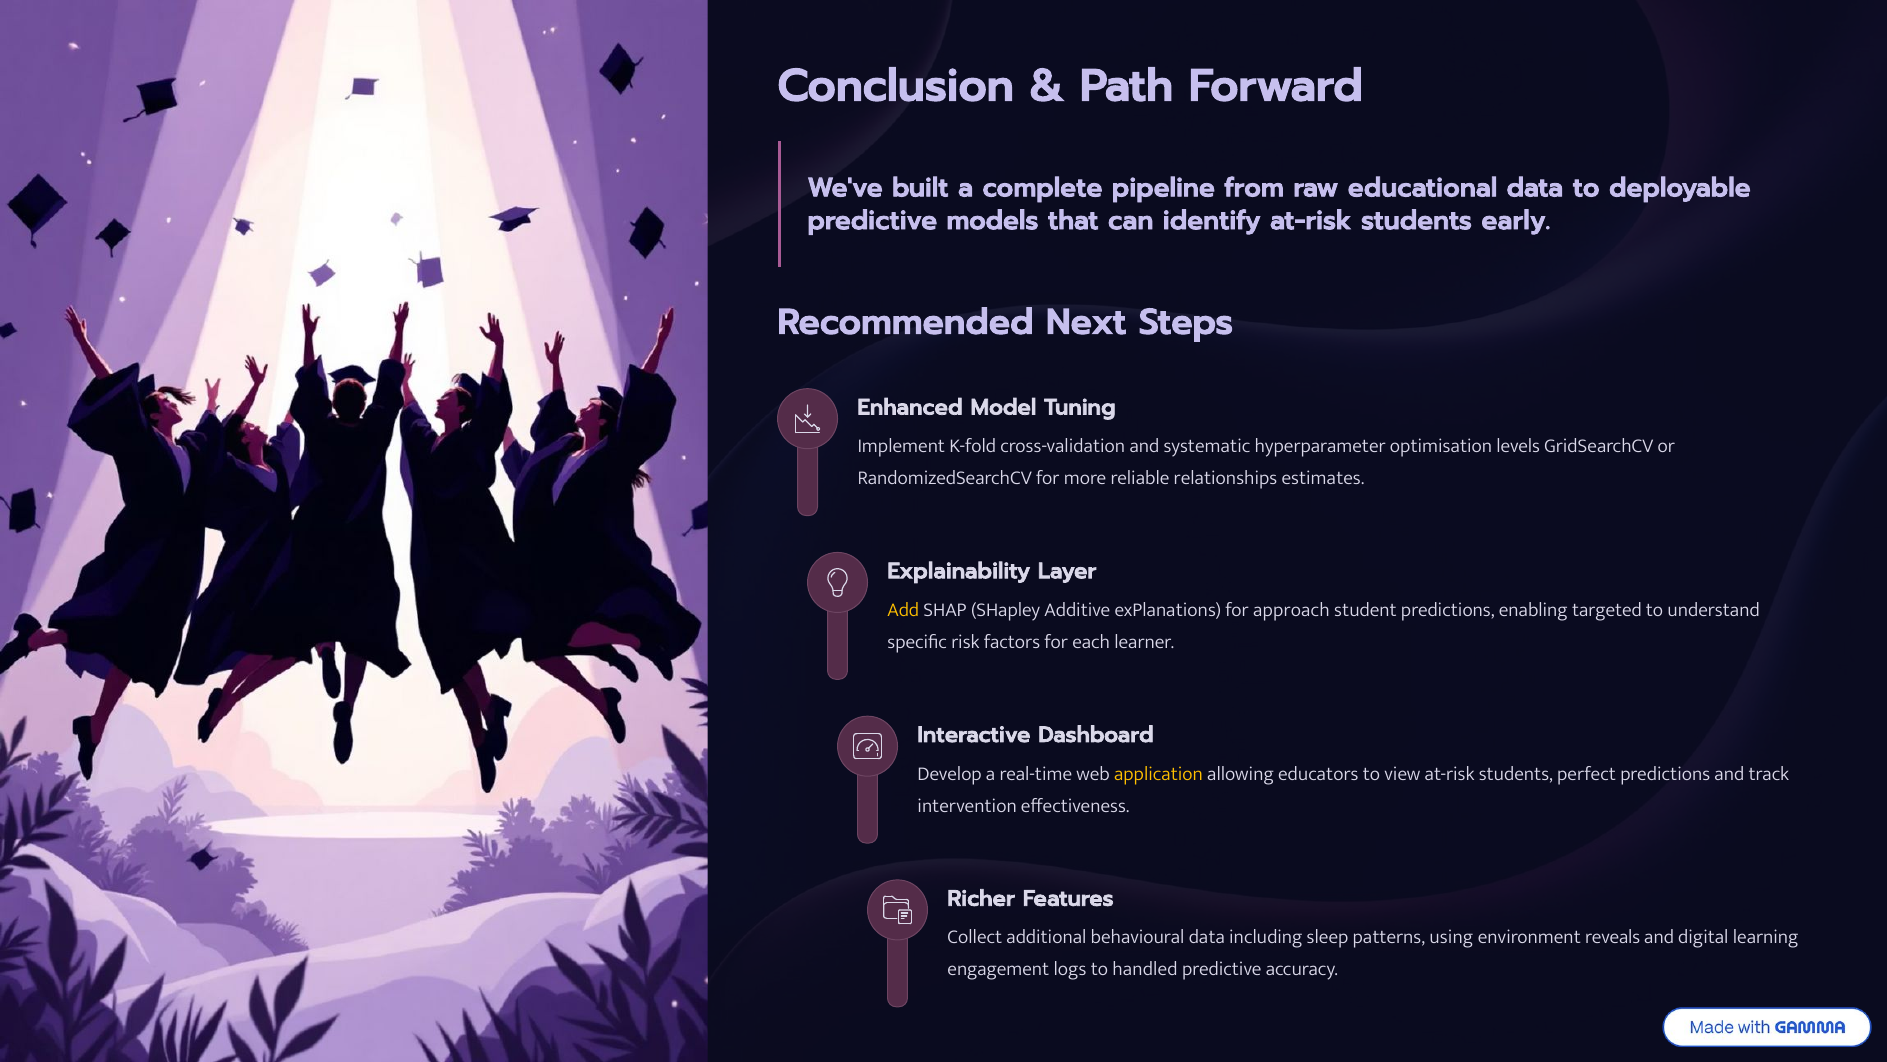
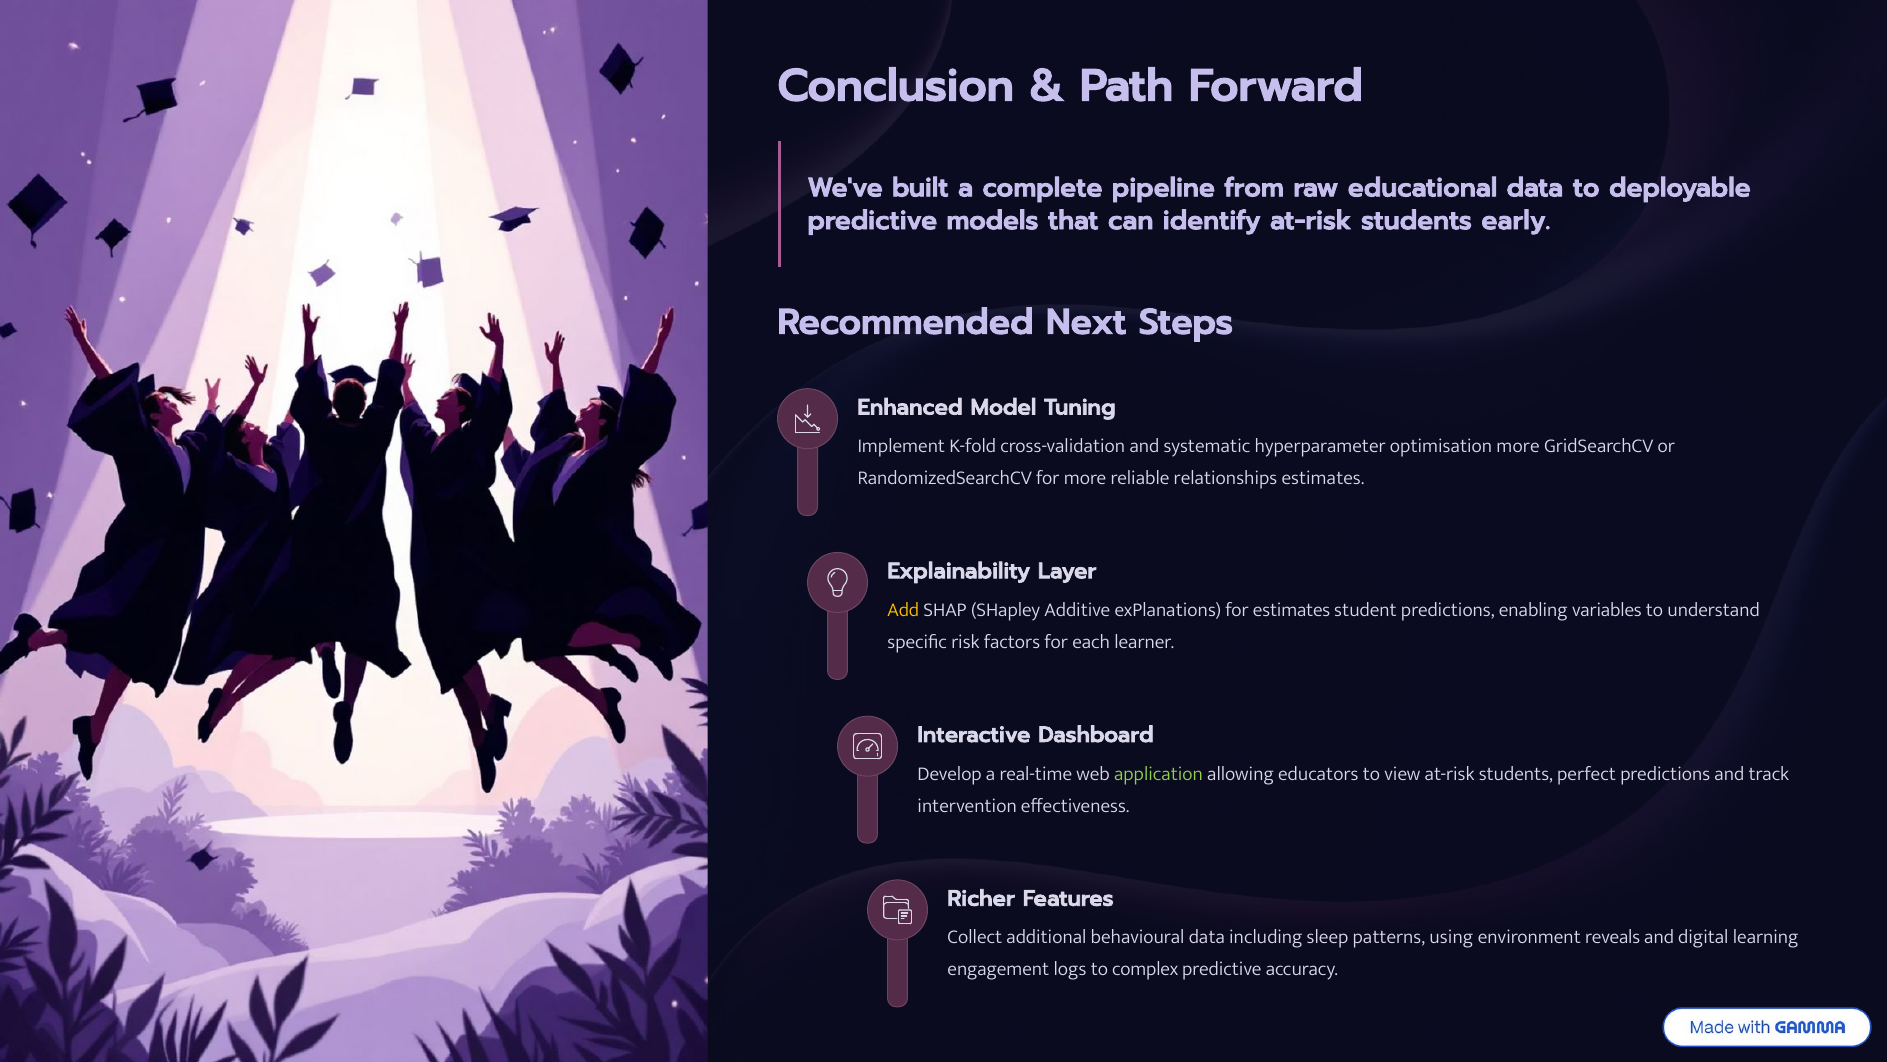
optimisation levels: levels -> more (1518, 446)
for approach: approach -> estimates (1292, 610)
targeted: targeted -> variables (1607, 610)
application colour: yellow -> light green (1159, 773)
handled: handled -> complex (1145, 969)
